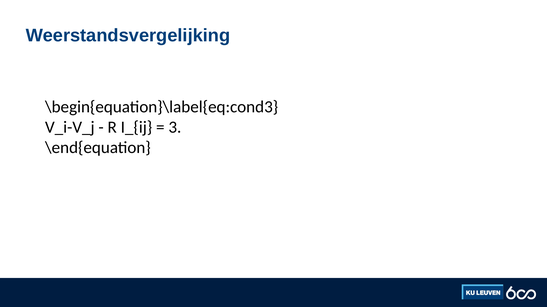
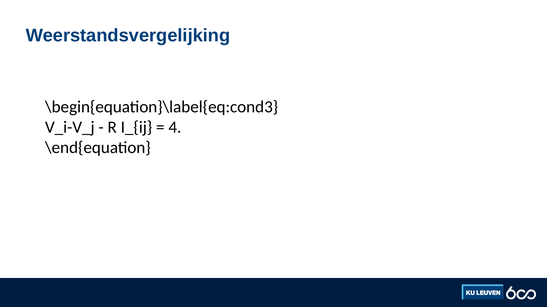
3: 3 -> 4 (175, 127)
